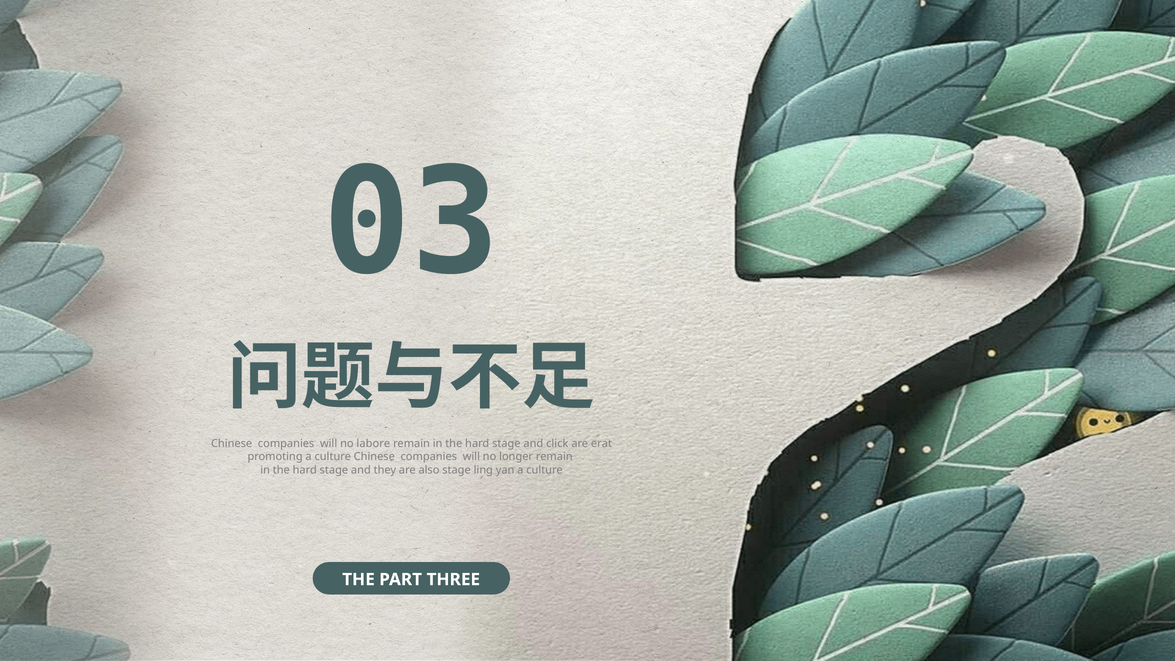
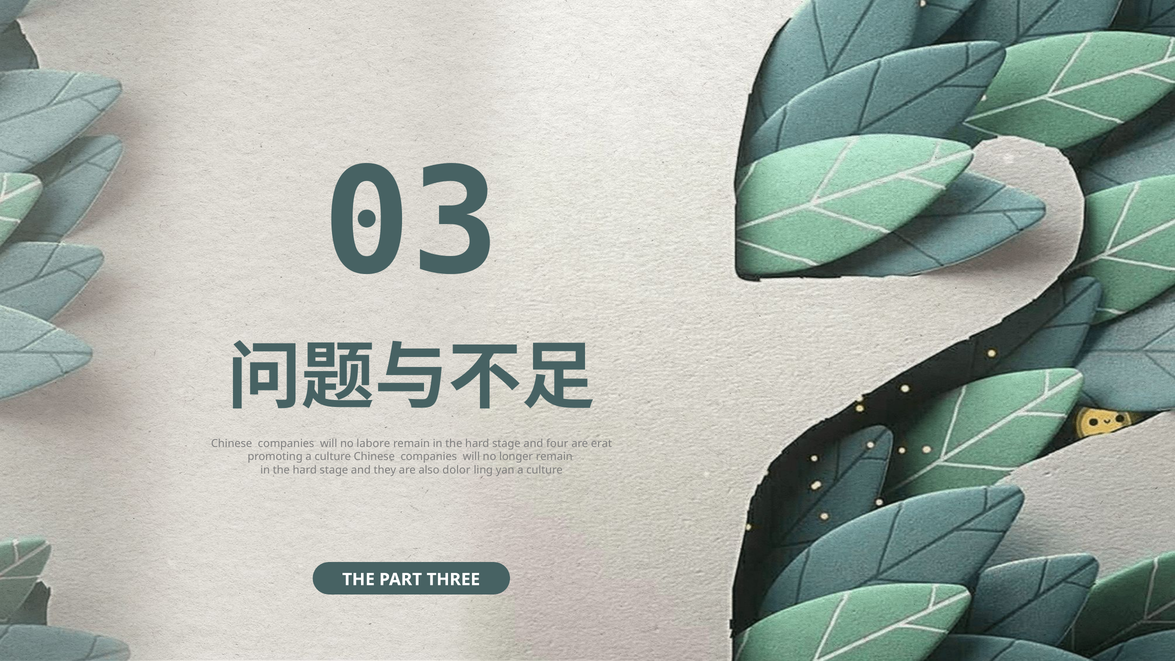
click: click -> four (557, 443)
also stage: stage -> dolor (456, 470)
